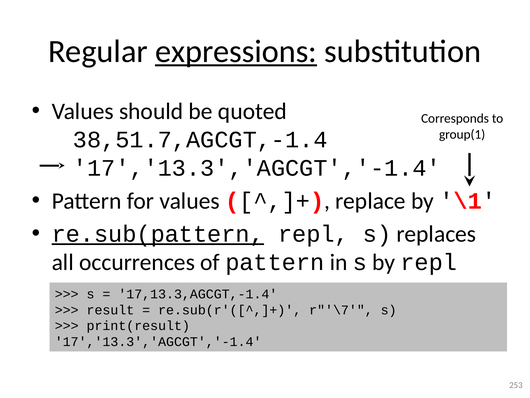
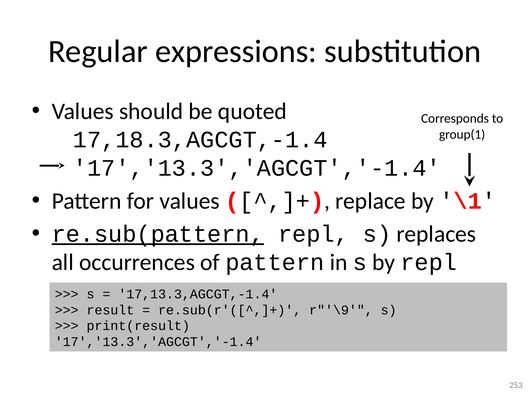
expressions underline: present -> none (236, 51)
38,51.7,AGCGT,-1.4: 38,51.7,AGCGT,-1.4 -> 17,18.3,AGCGT,-1.4 (200, 139)
r"'\7: r"'\7 -> r"'\9 (341, 310)
